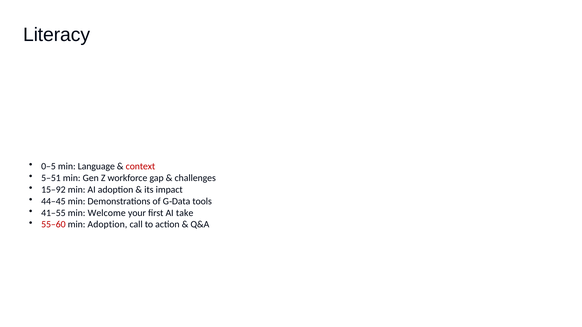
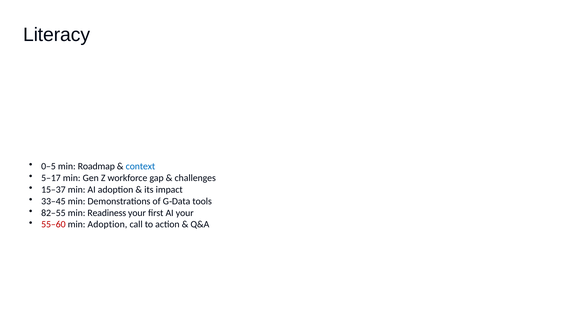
Language: Language -> Roadmap (96, 167)
context colour: red -> blue (140, 167)
5–51: 5–51 -> 5–17 (51, 178)
15–92: 15–92 -> 15–37 (53, 190)
44–45: 44–45 -> 33–45 (53, 201)
41–55: 41–55 -> 82–55 (53, 213)
Welcome: Welcome -> Readiness (107, 213)
AI take: take -> your (185, 213)
